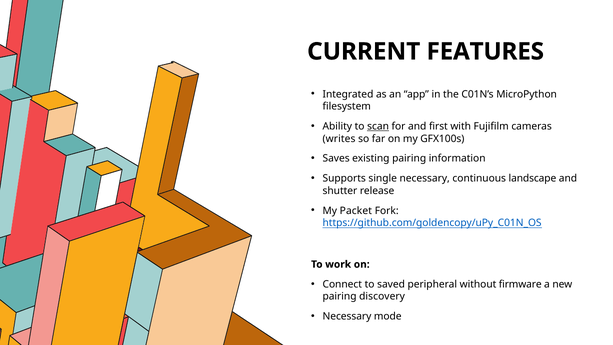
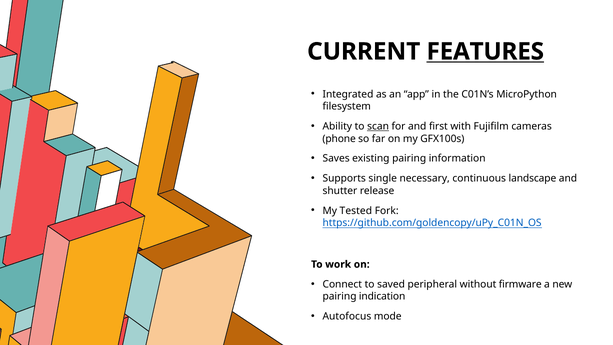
FEATURES underline: none -> present (485, 52)
writes: writes -> phone (339, 139)
Packet: Packet -> Tested (356, 211)
discovery: discovery -> indication (382, 296)
Necessary: Necessary -> Autofocus (347, 316)
